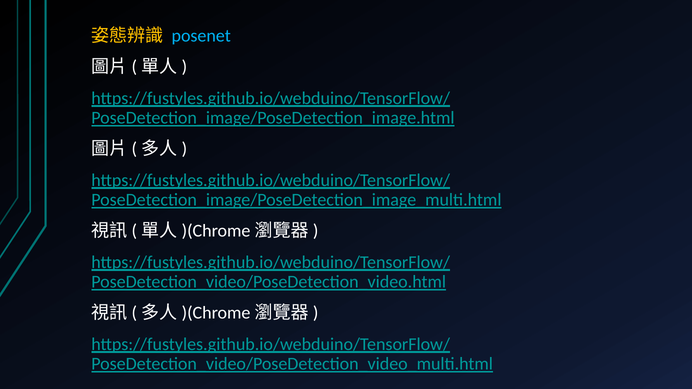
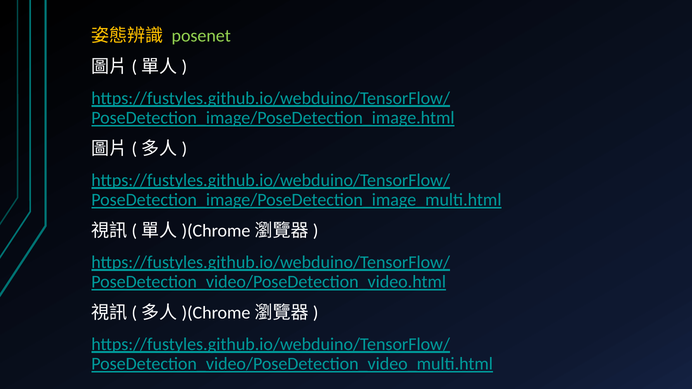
posenet colour: light blue -> light green (201, 36)
